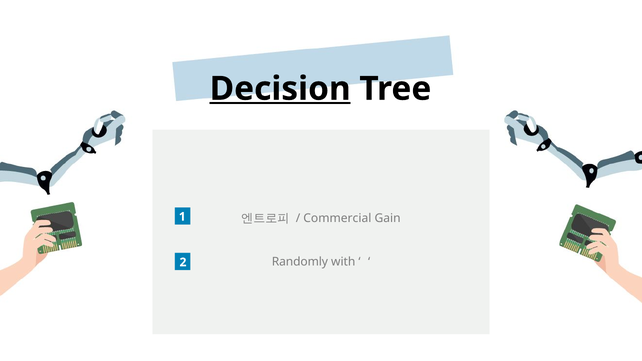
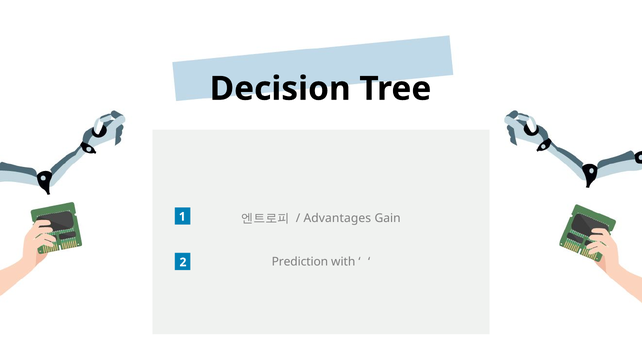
Decision underline: present -> none (280, 89)
Commercial: Commercial -> Advantages (337, 218)
Randomly: Randomly -> Prediction (300, 262)
